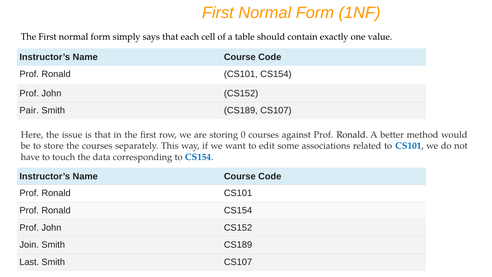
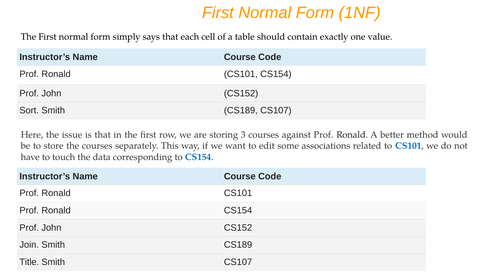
Pair: Pair -> Sort (29, 111)
0: 0 -> 3 (243, 135)
Last: Last -> Title (29, 262)
